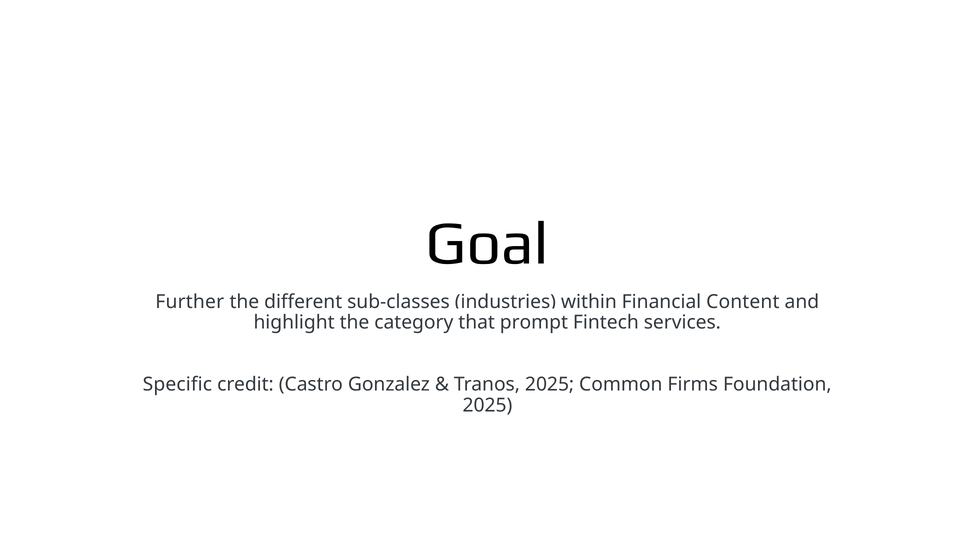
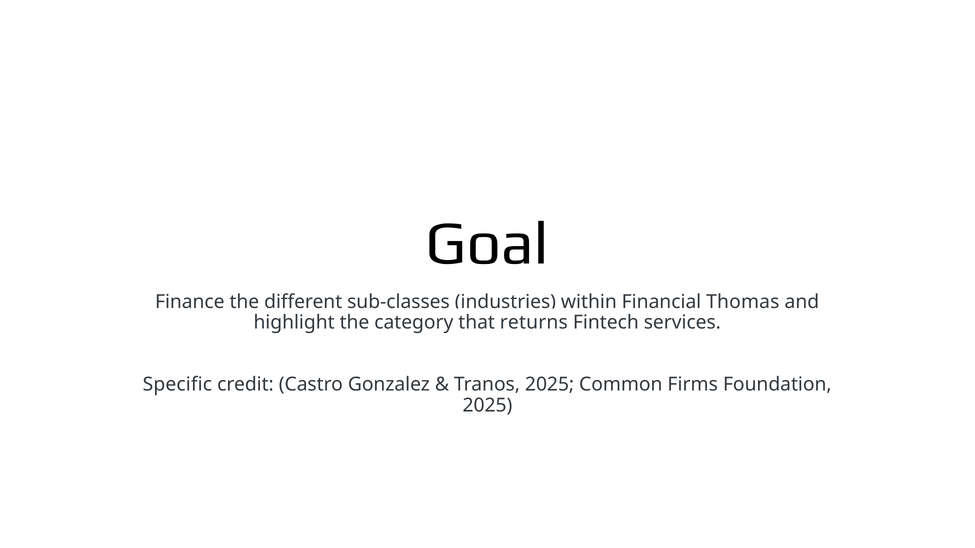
Further: Further -> Finance (190, 302)
Content: Content -> Thomas (743, 302)
prompt: prompt -> returns (534, 323)
